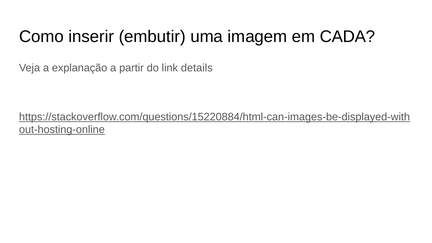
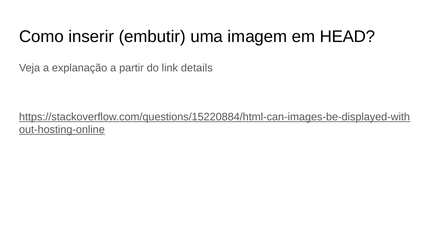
CADA: CADA -> HEAD (347, 37)
